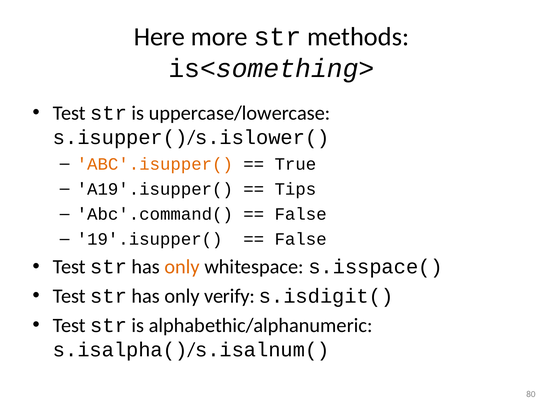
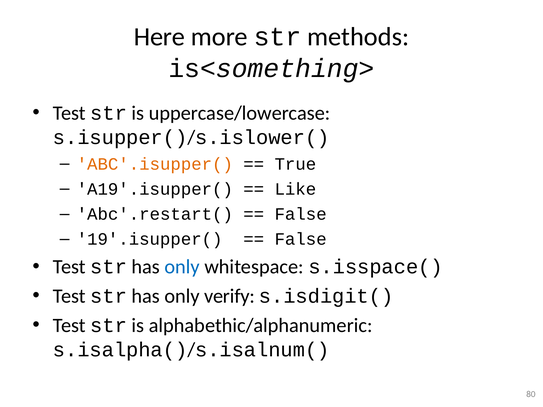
Tips: Tips -> Like (295, 189)
Abc'.command(: Abc'.command( -> Abc'.restart( (155, 214)
only colour: orange -> blue (182, 267)
